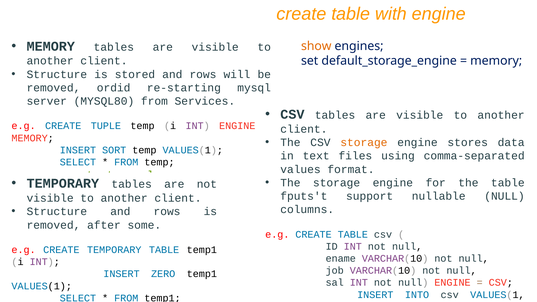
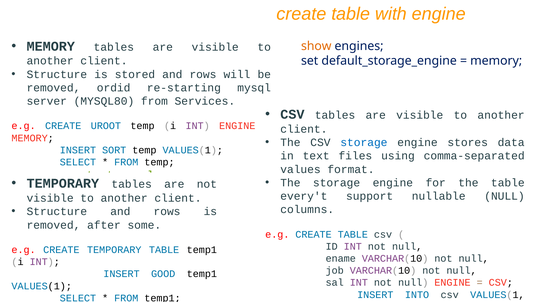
TUPLE: TUPLE -> UROOT (106, 126)
storage colour: orange -> blue (364, 142)
fputs't: fputs't -> every't (304, 196)
ZERO: ZERO -> GOOD (163, 274)
